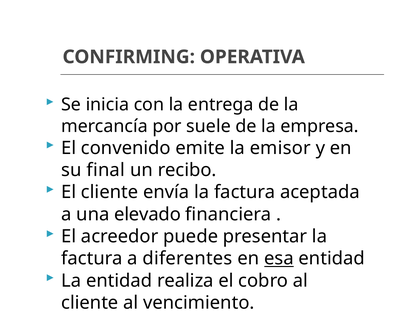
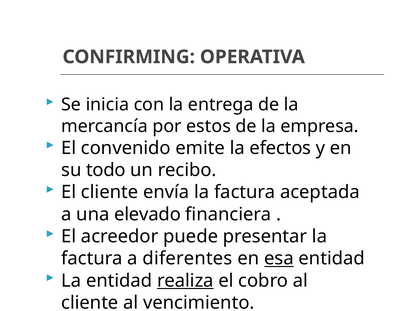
suele: suele -> estos (209, 126)
emisor: emisor -> efectos (280, 148)
final: final -> todo (106, 170)
realiza underline: none -> present (185, 281)
